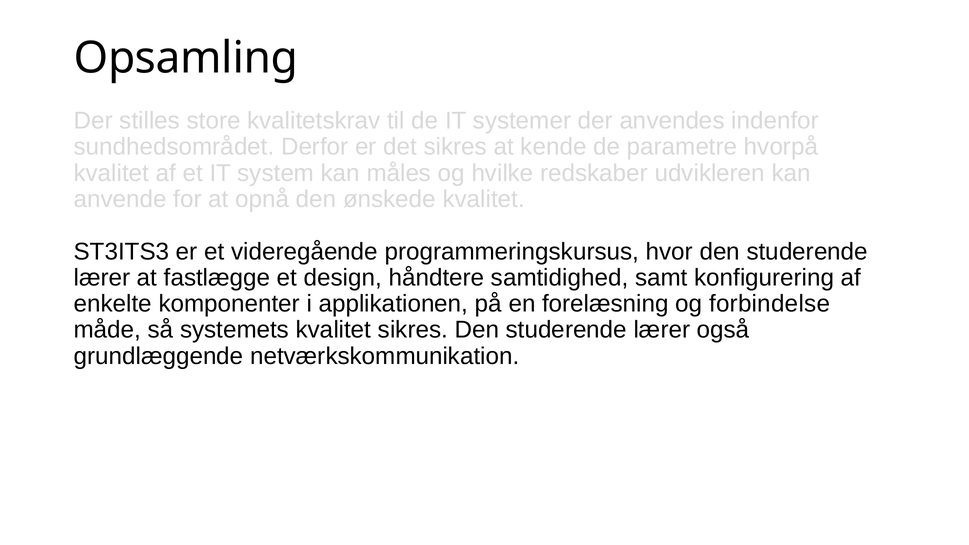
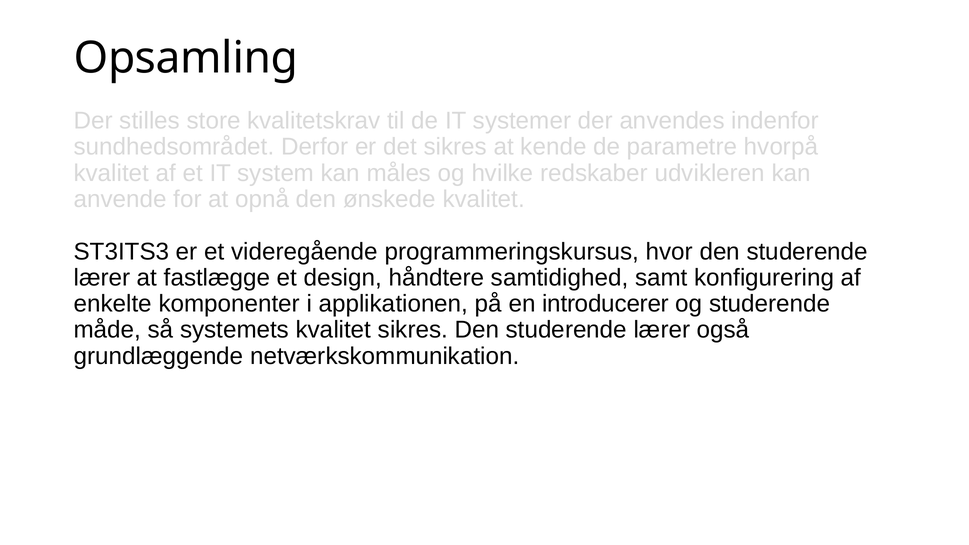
forelæsning: forelæsning -> introducerer (606, 304)
og forbindelse: forbindelse -> studerende (770, 304)
